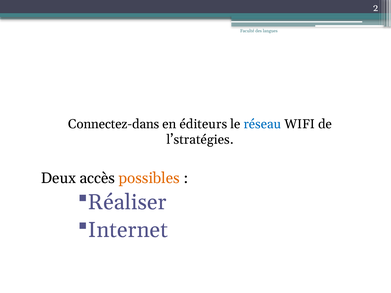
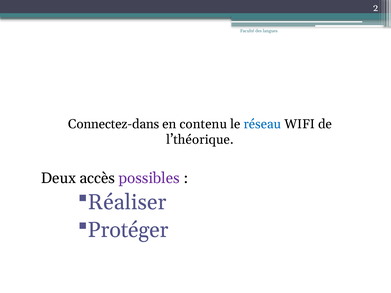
éditeurs: éditeurs -> contenu (203, 124)
l’stratégies: l’stratégies -> l’théorique (200, 140)
possibles colour: orange -> purple (149, 178)
Internet: Internet -> Protéger (128, 230)
